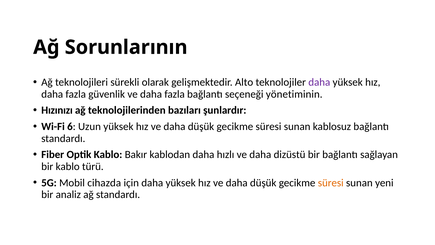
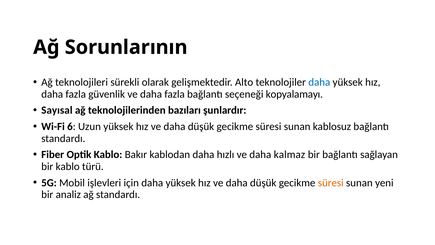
daha colour: purple -> blue (319, 82)
yönetiminin: yönetiminin -> kopyalamayı (294, 94)
Hızınızı: Hızınızı -> Sayısal (57, 110)
dizüstü: dizüstü -> kalmaz (290, 155)
cihazda: cihazda -> işlevleri (104, 183)
